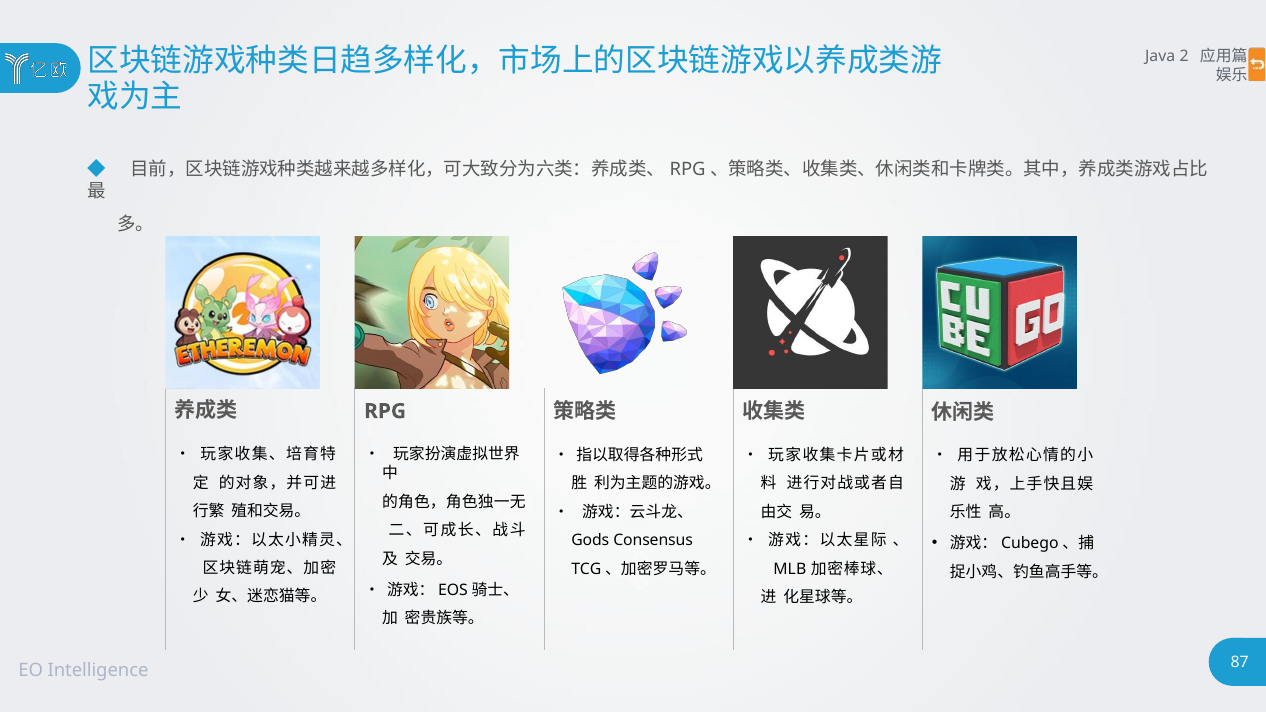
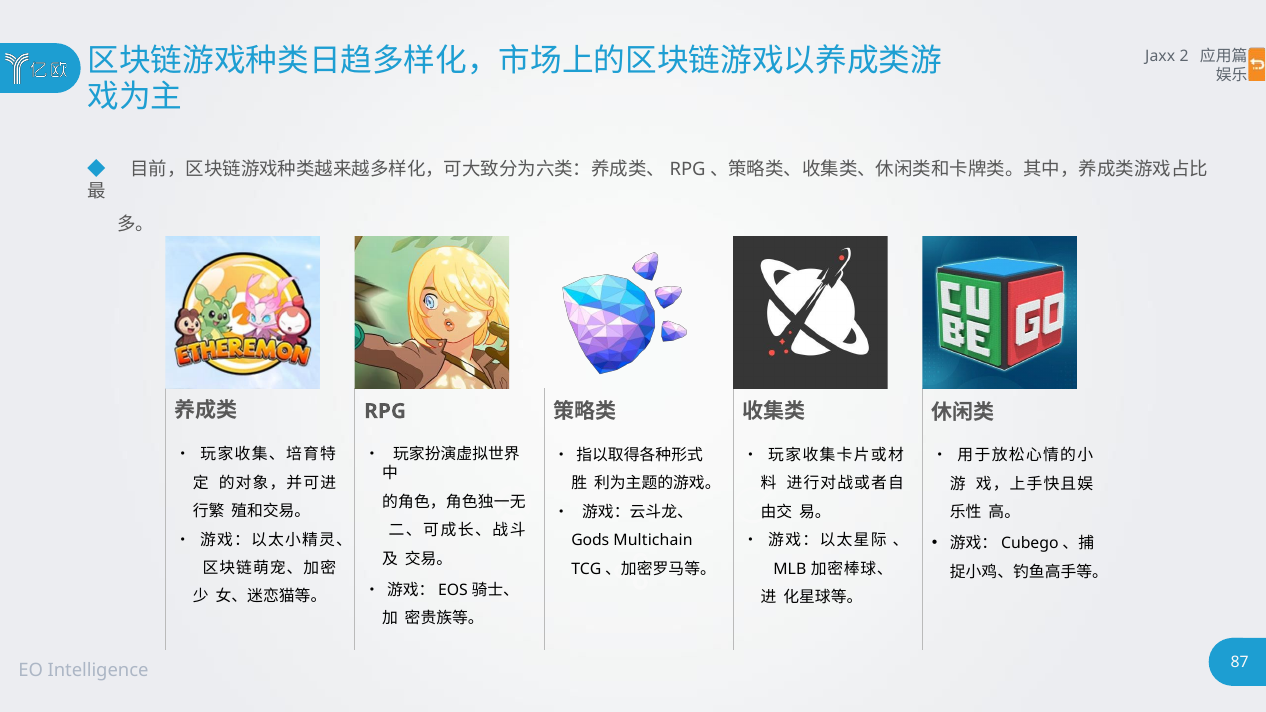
Java: Java -> Jaxx (1160, 57)
Consensus: Consensus -> Multichain (653, 541)
